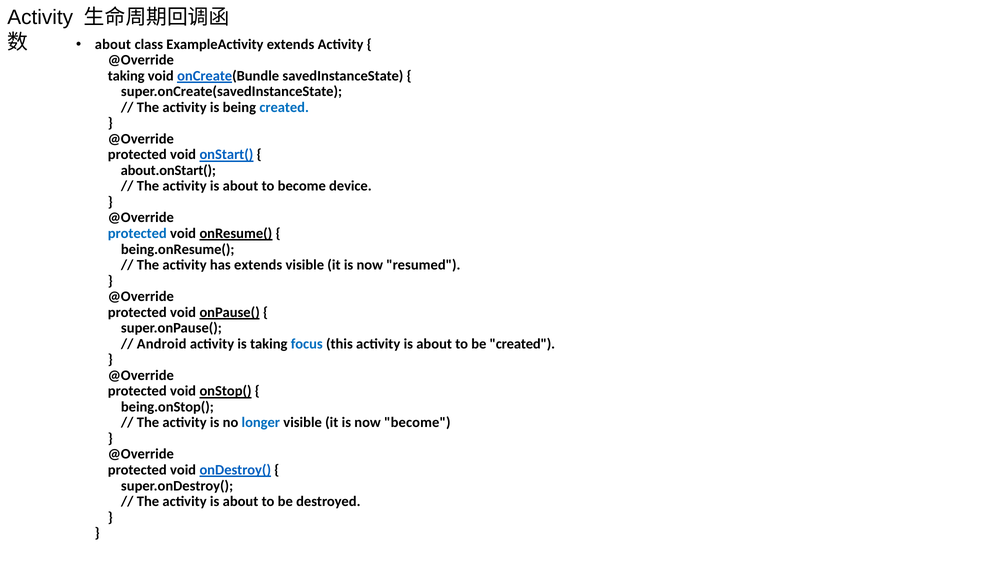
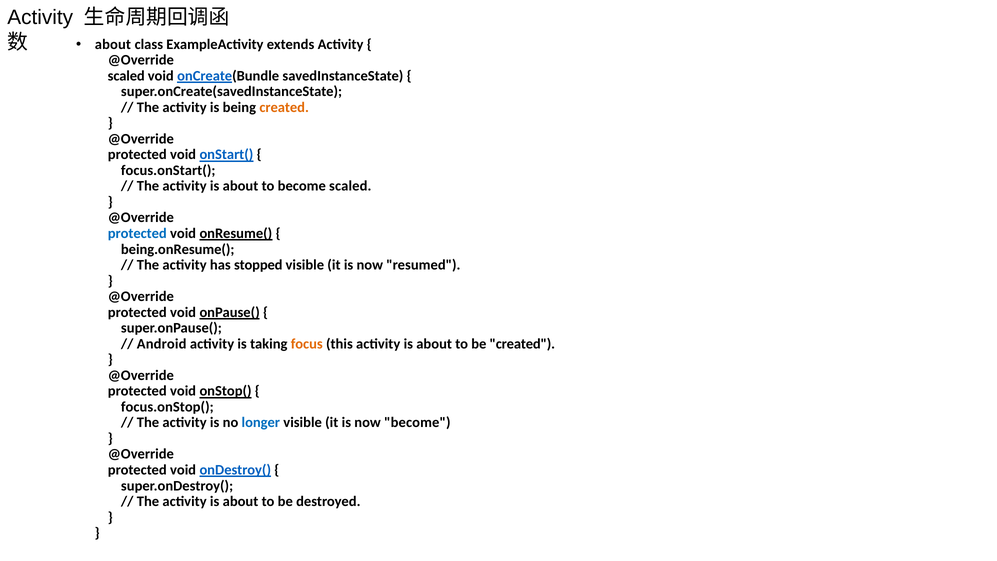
taking: taking -> scaled (126, 76)
created colour: blue -> orange (284, 107)
about.onStart(: about.onStart( -> focus.onStart( (168, 170)
become device: device -> scaled (350, 186)
has extends: extends -> stopped (258, 265)
focus colour: blue -> orange (307, 344)
being.onStop(: being.onStop( -> focus.onStop( (167, 407)
